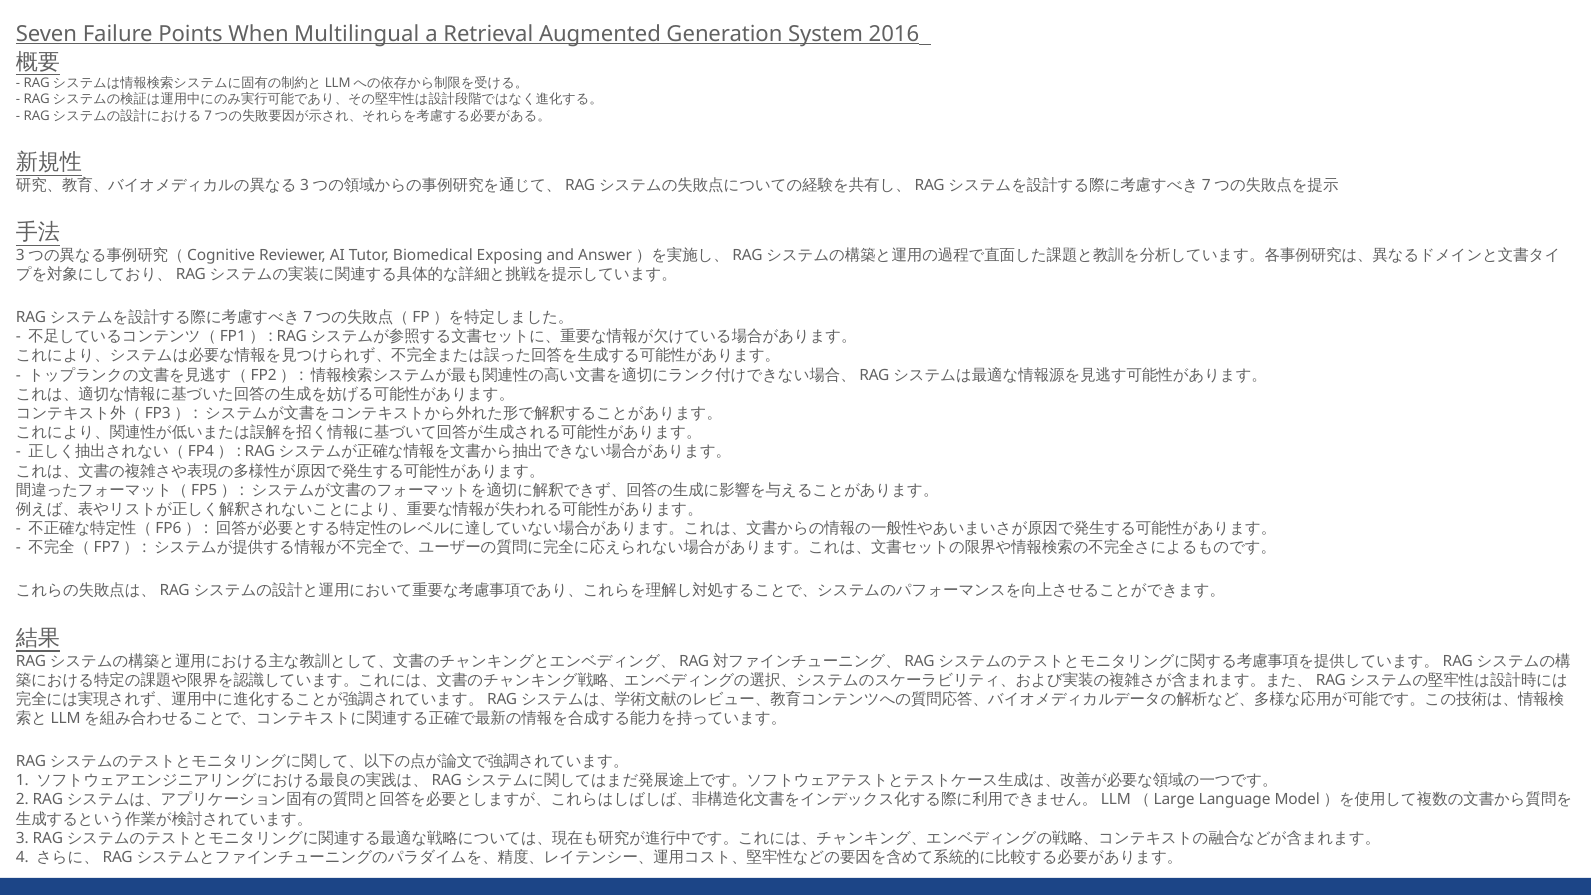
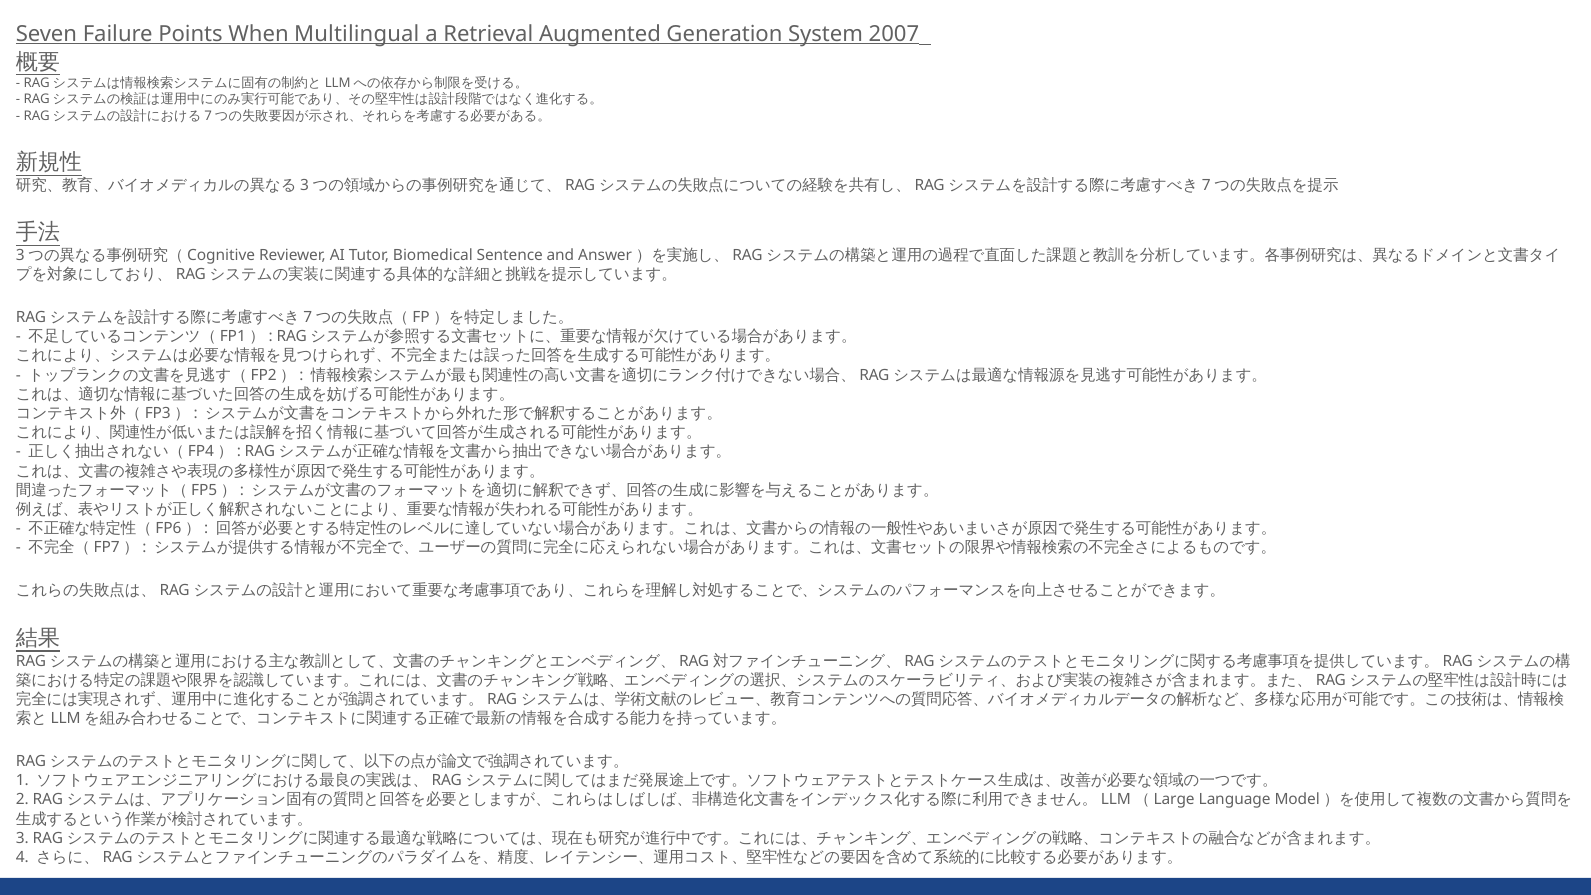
2016: 2016 -> 2007 (894, 34)
Exposing: Exposing -> Sentence (510, 255)
